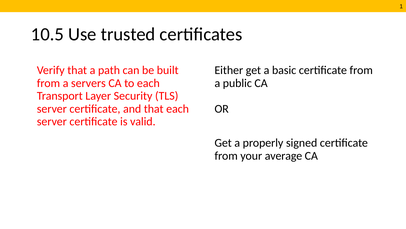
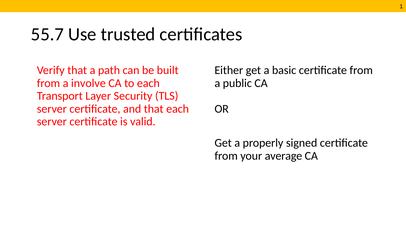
10.5: 10.5 -> 55.7 (47, 34)
servers: servers -> involve (88, 83)
